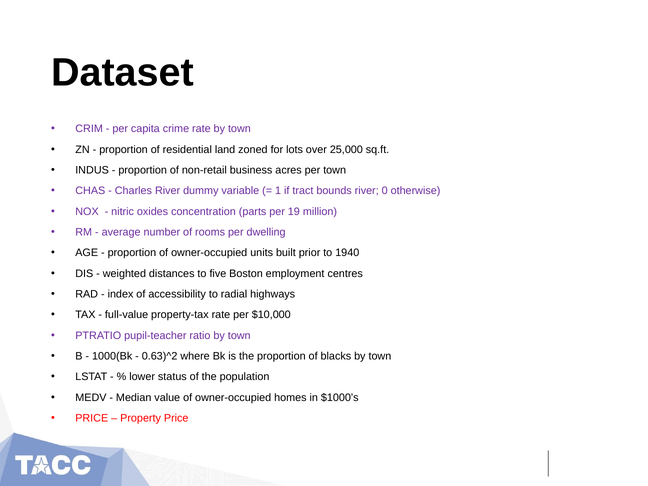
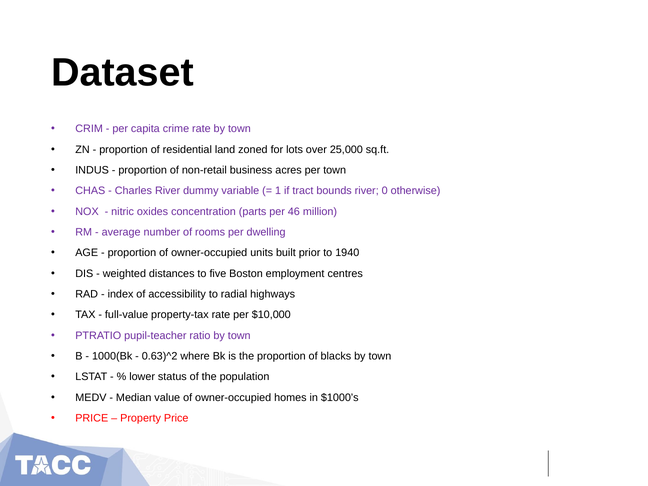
19: 19 -> 46 (294, 211)
